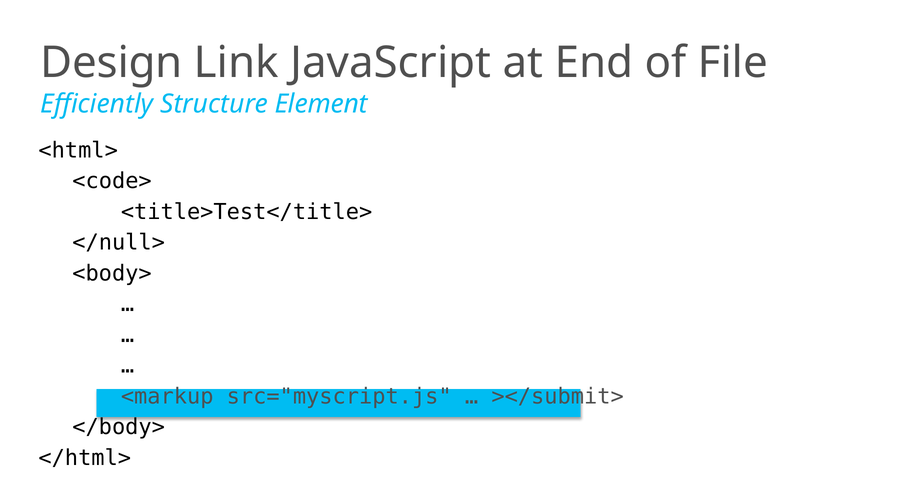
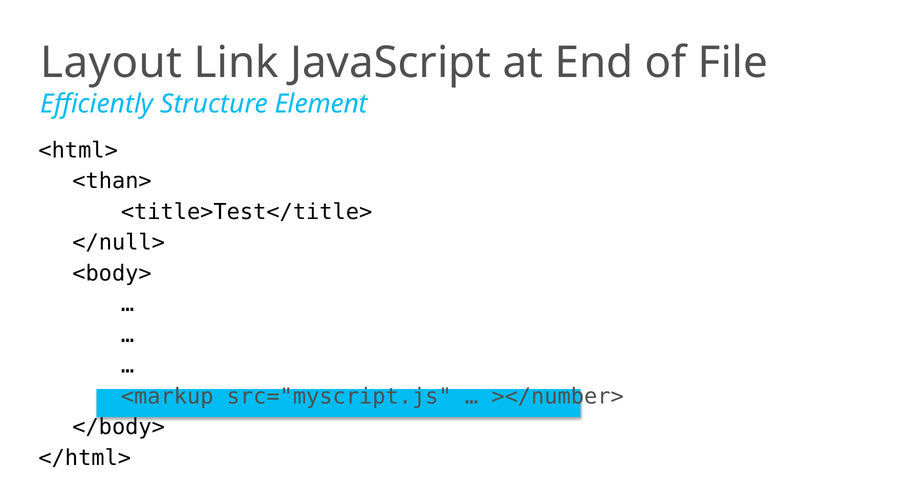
Design: Design -> Layout (111, 63)
<code>: <code> -> <than> (112, 181)
></submit>: ></submit> -> ></number> (558, 397)
